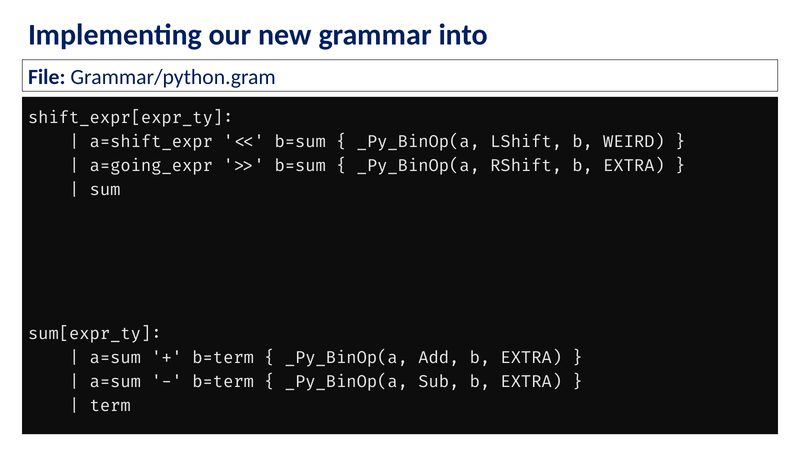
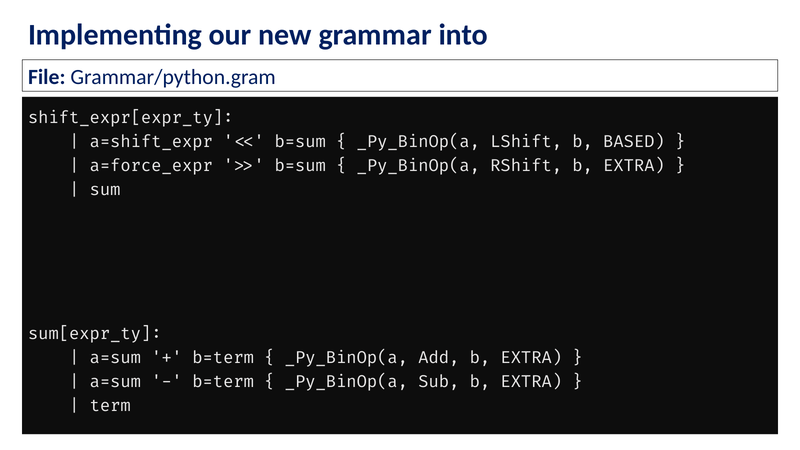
WEIRD: WEIRD -> BASED (634, 142)
a=going_expr: a=going_expr -> a=force_expr (151, 166)
